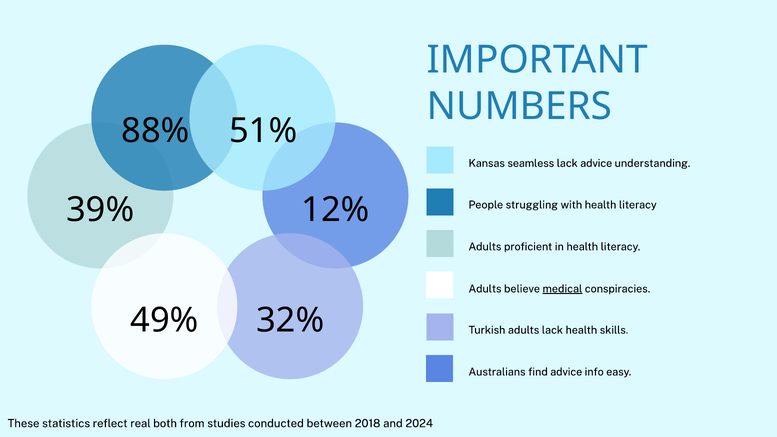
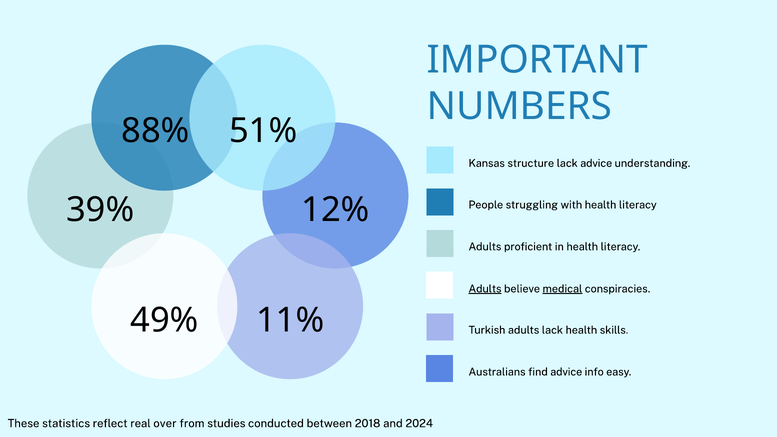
seamless: seamless -> structure (531, 163)
Adults underline: none -> present (485, 289)
32%: 32% -> 11% (290, 320)
both: both -> over (165, 424)
